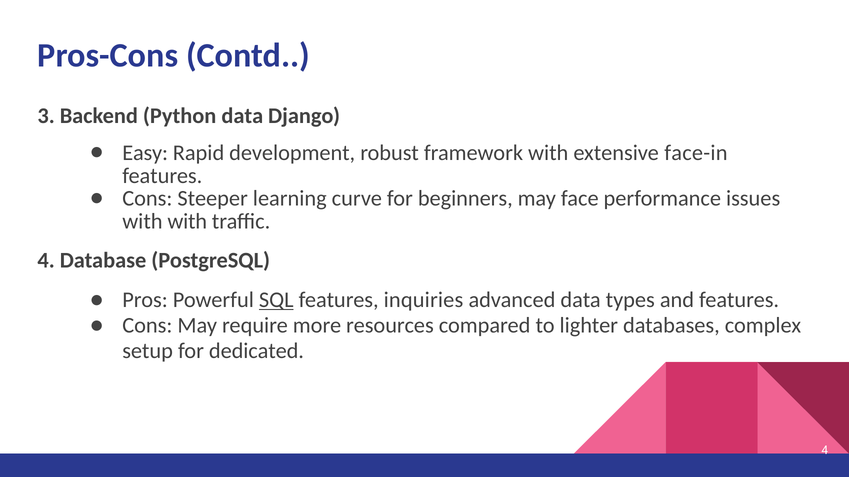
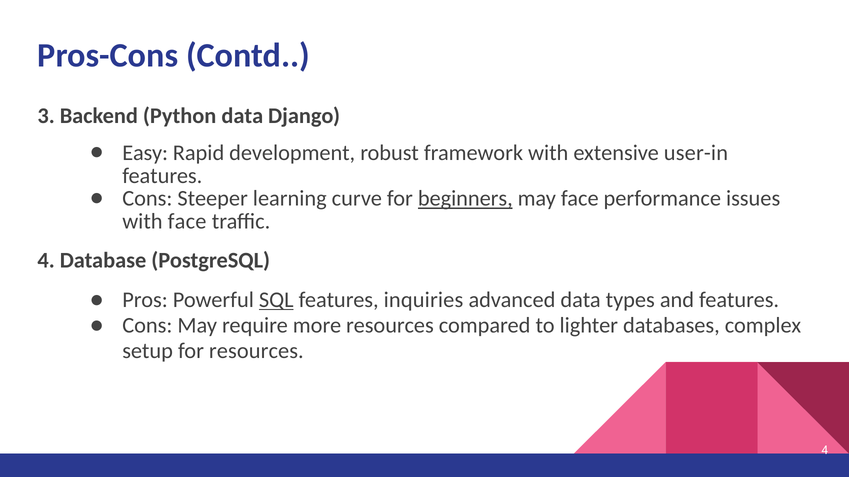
face-in: face-in -> user-in (696, 153)
beginners underline: none -> present (465, 199)
with with: with -> face (187, 222)
for dedicated: dedicated -> resources (256, 351)
